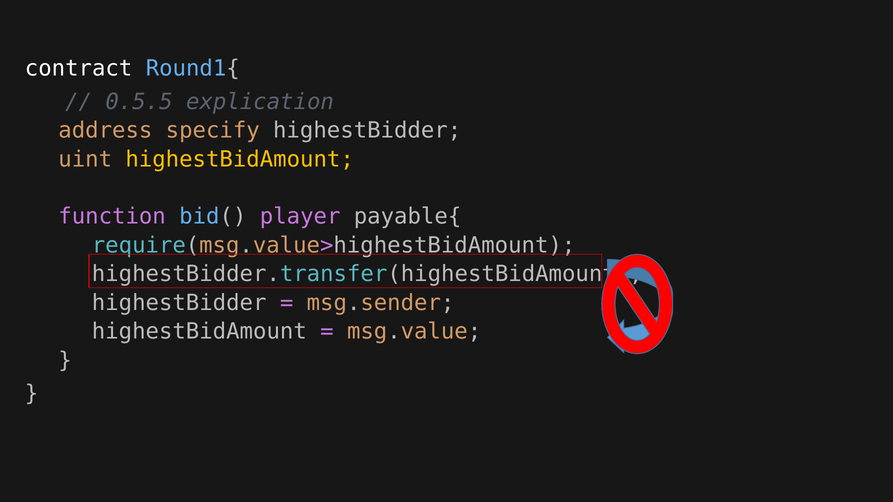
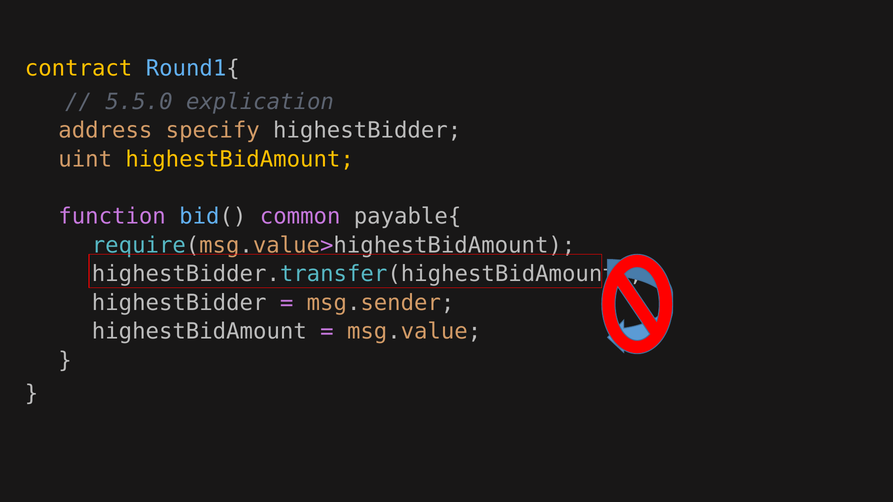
contract colour: white -> yellow (79, 68)
0.5.5: 0.5.5 -> 5.5.0 (139, 102)
player: player -> common (300, 217)
